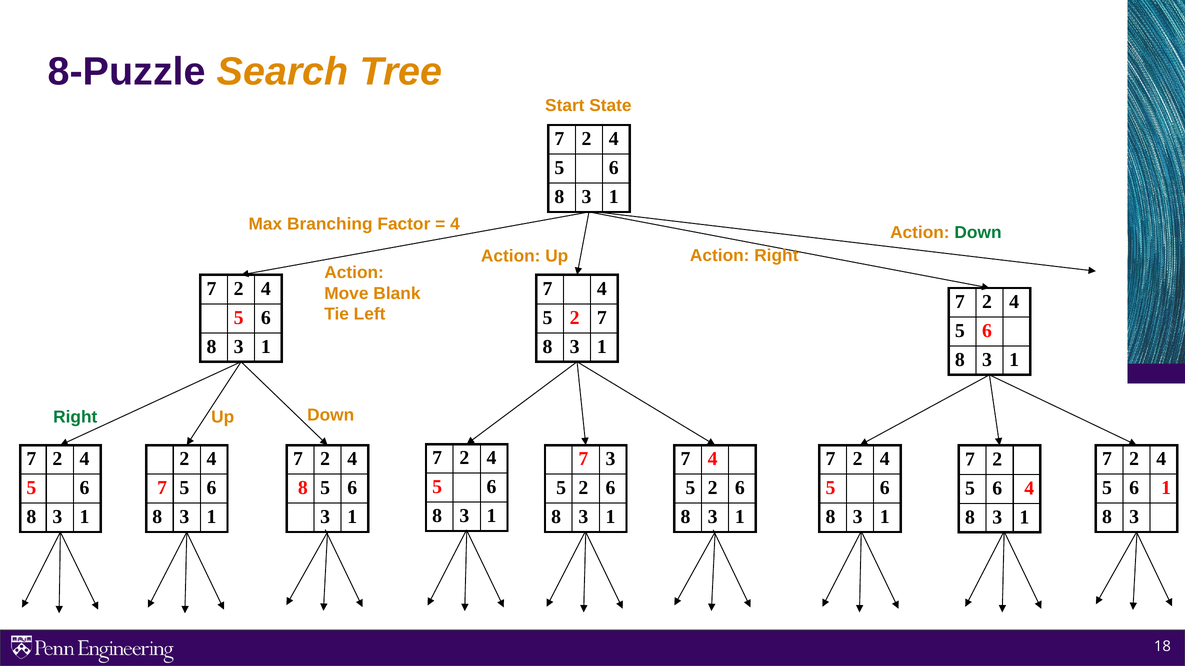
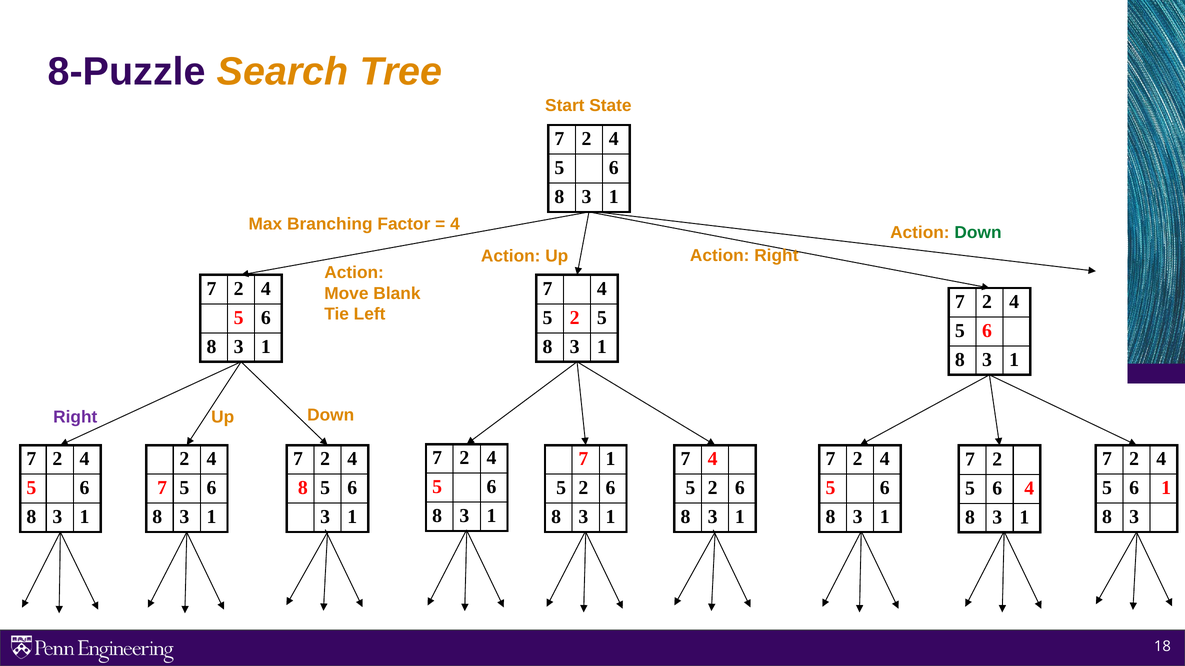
5 2 7: 7 -> 5 (602, 318)
Right colour: green -> purple (75, 417)
7 3: 3 -> 1 (610, 459)
